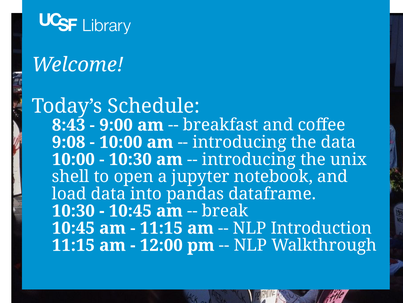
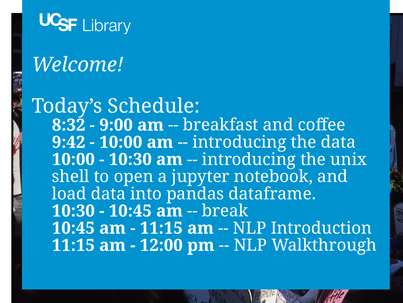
8:43: 8:43 -> 8:32 (69, 125)
9:08: 9:08 -> 9:42 (69, 142)
